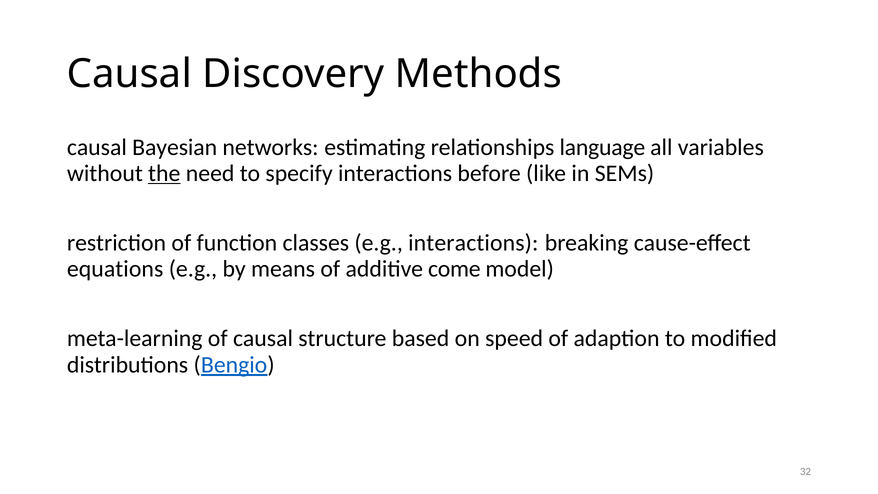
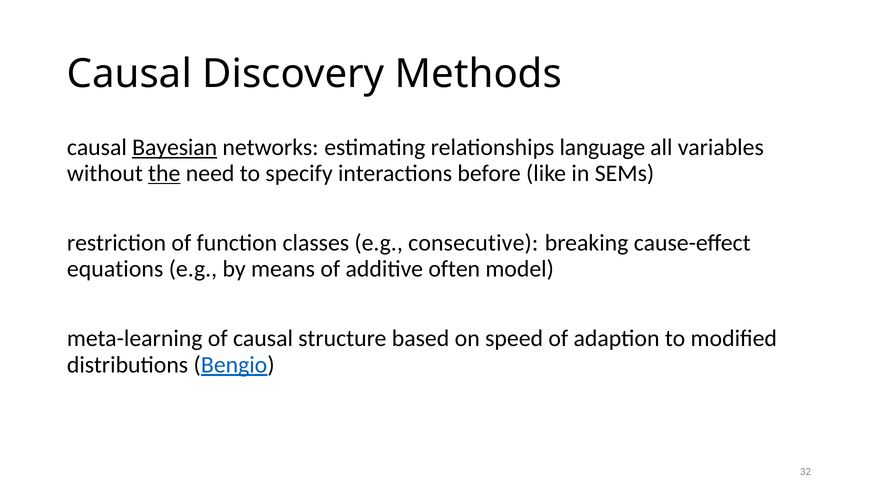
Bayesian underline: none -> present (175, 147)
e.g interactions: interactions -> consecutive (473, 243)
come: come -> often (454, 269)
